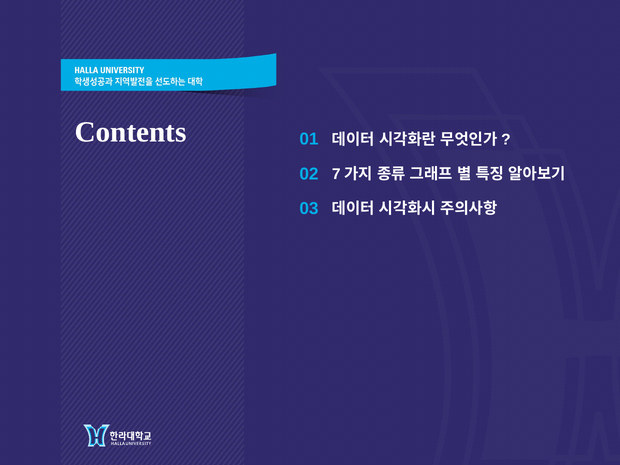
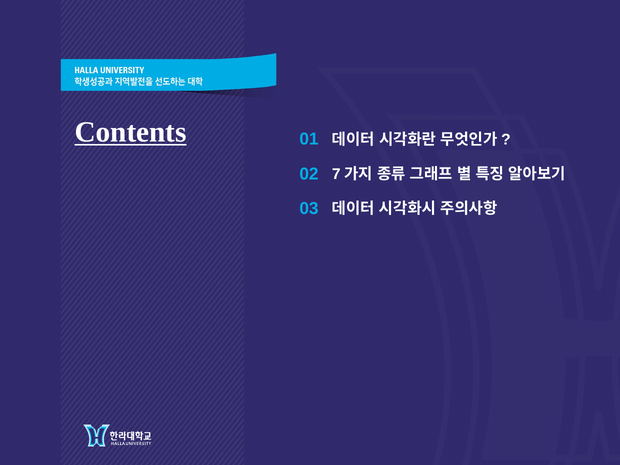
Contents underline: none -> present (131, 132)
